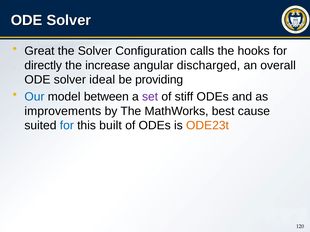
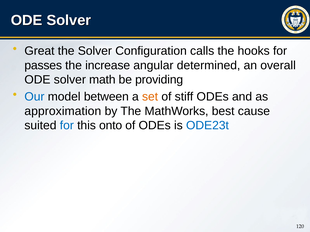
directly: directly -> passes (43, 65)
discharged: discharged -> determined (209, 65)
ideal: ideal -> math (102, 80)
set colour: purple -> orange (150, 97)
improvements: improvements -> approximation (63, 111)
built: built -> onto (111, 126)
ODE23t colour: orange -> blue (207, 126)
